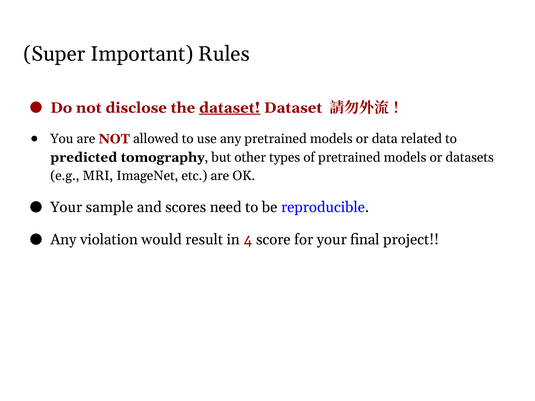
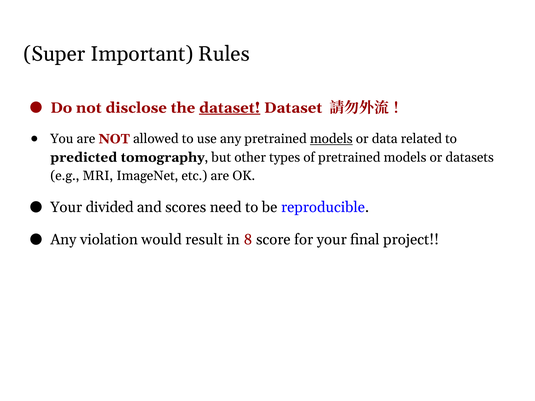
models underline: none -> present (331, 139)
sample: sample -> divided (110, 208)
4: 4 -> 8 (248, 240)
